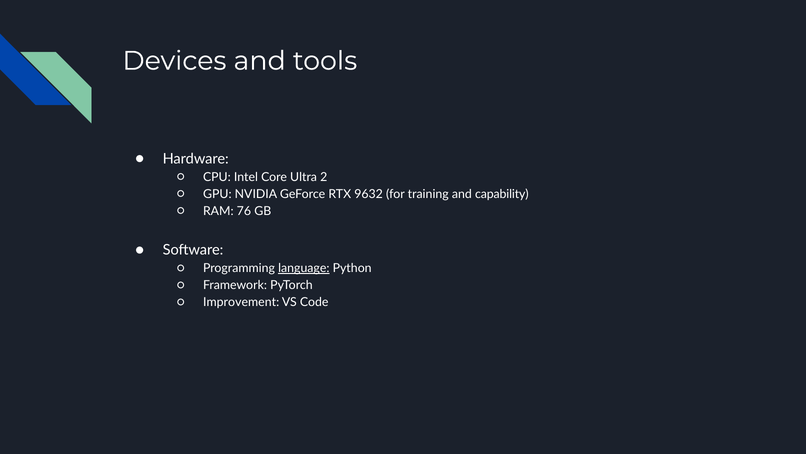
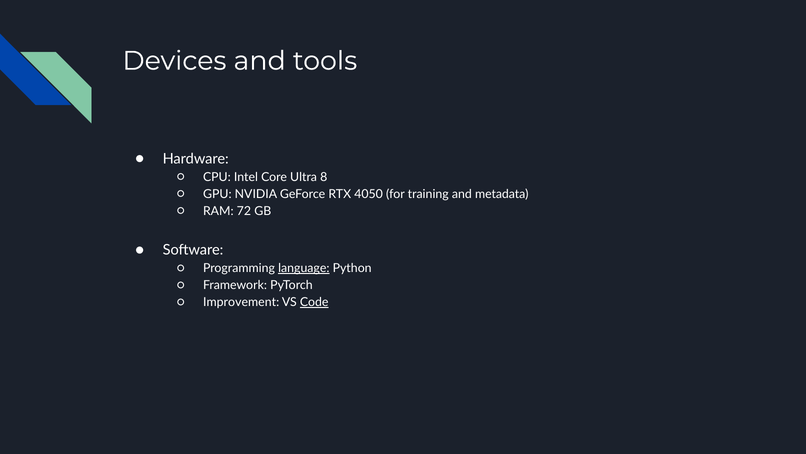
2: 2 -> 8 (324, 177)
9632: 9632 -> 4050 (369, 194)
capability: capability -> metadata (502, 194)
76: 76 -> 72 (244, 211)
Code underline: none -> present (314, 302)
